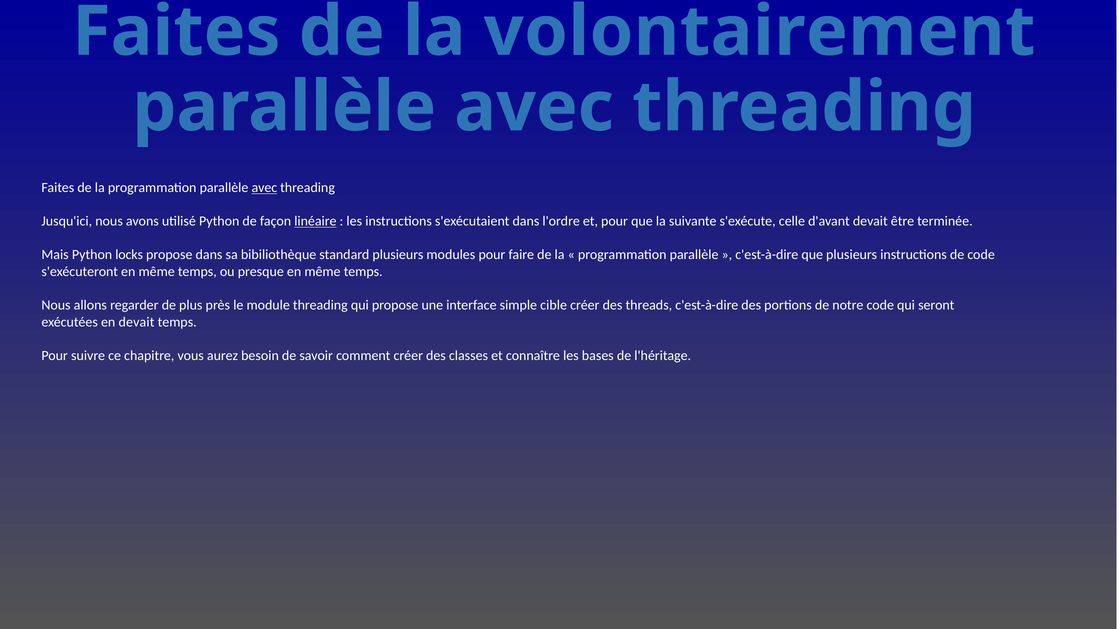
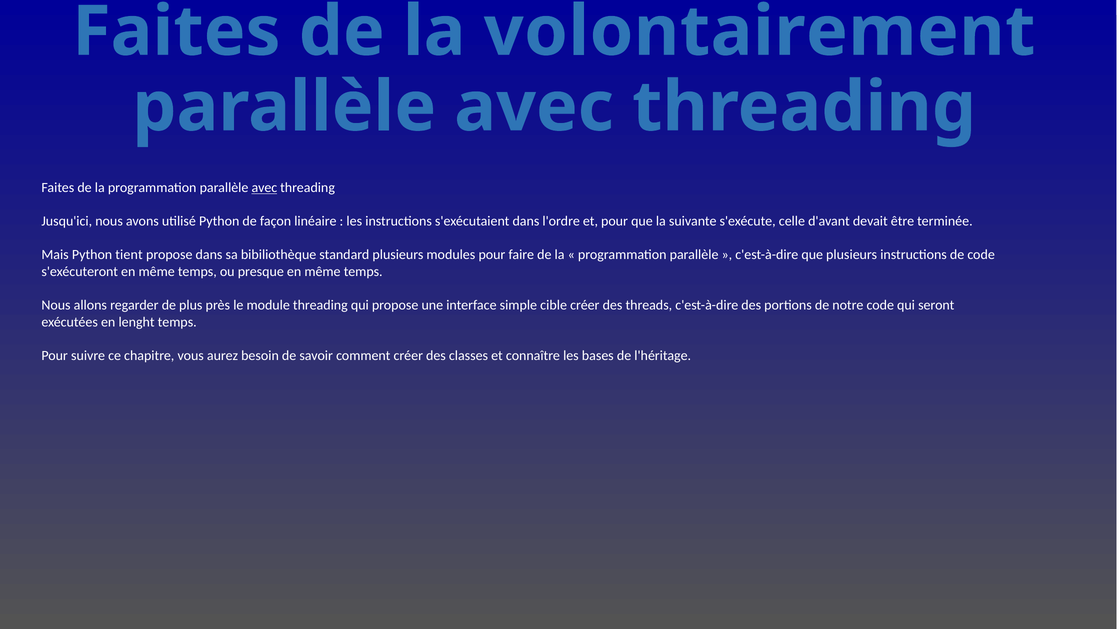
linéaire underline: present -> none (315, 221)
locks: locks -> tient (129, 255)
en devait: devait -> lenght (137, 322)
